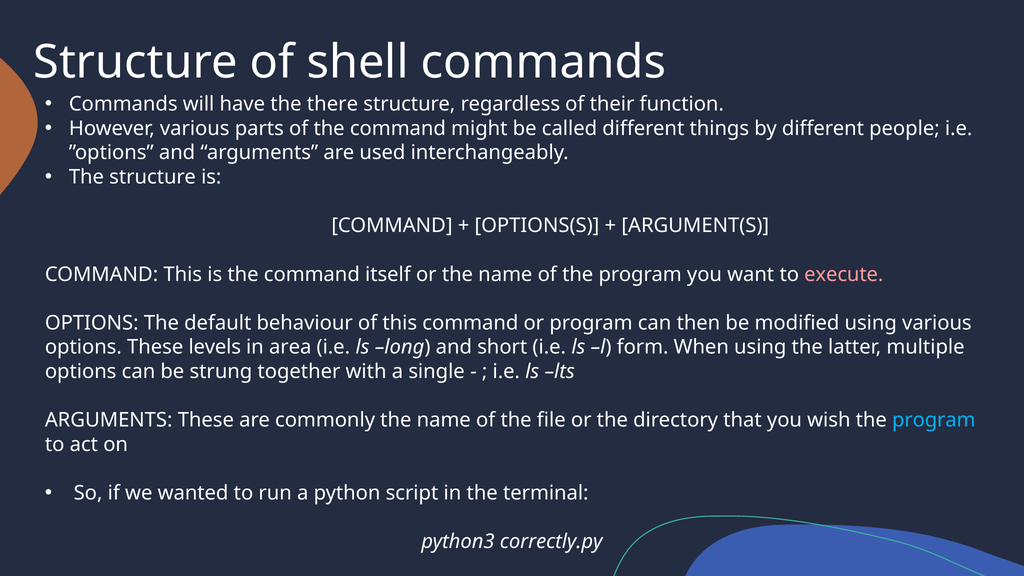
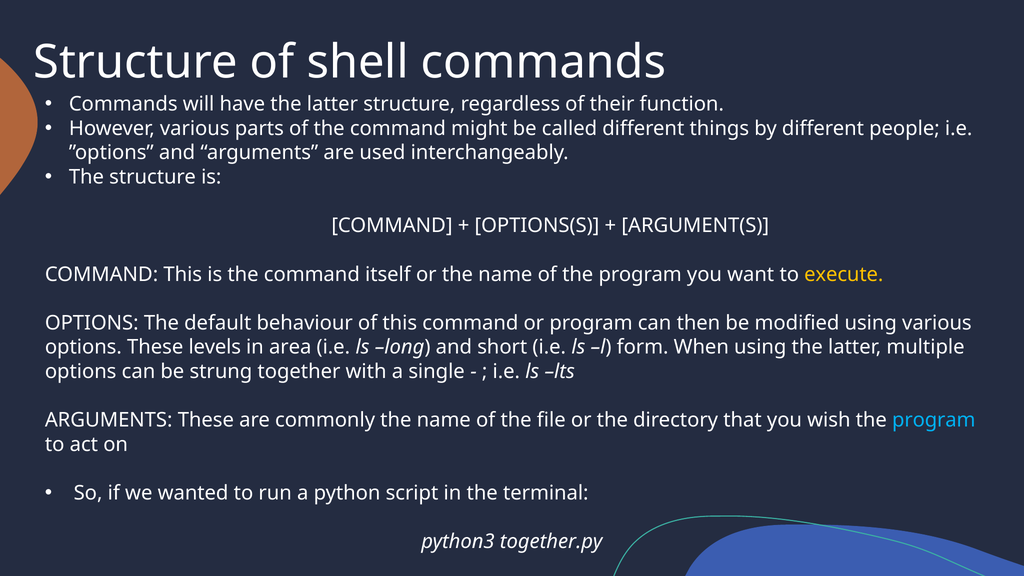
have the there: there -> latter (332, 104)
execute colour: pink -> yellow (844, 274)
correctly.py: correctly.py -> together.py (551, 542)
